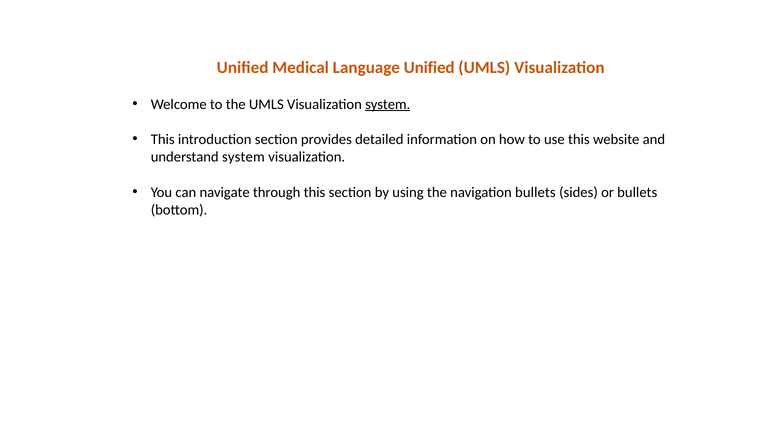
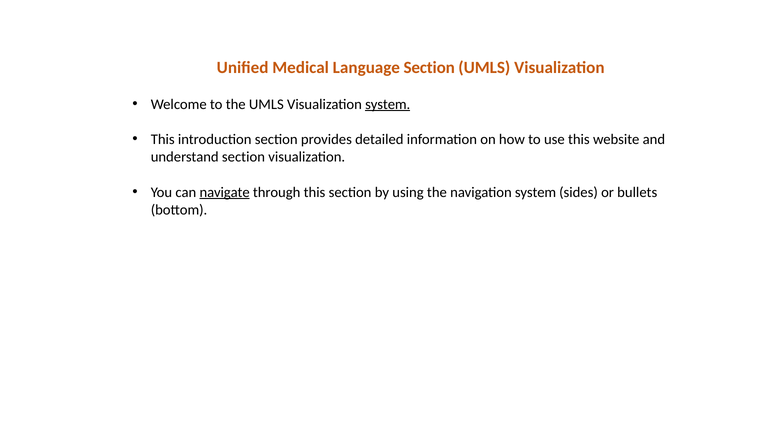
Language Unified: Unified -> Section (429, 68)
understand system: system -> section (243, 157)
navigate underline: none -> present (225, 192)
navigation bullets: bullets -> system (536, 192)
